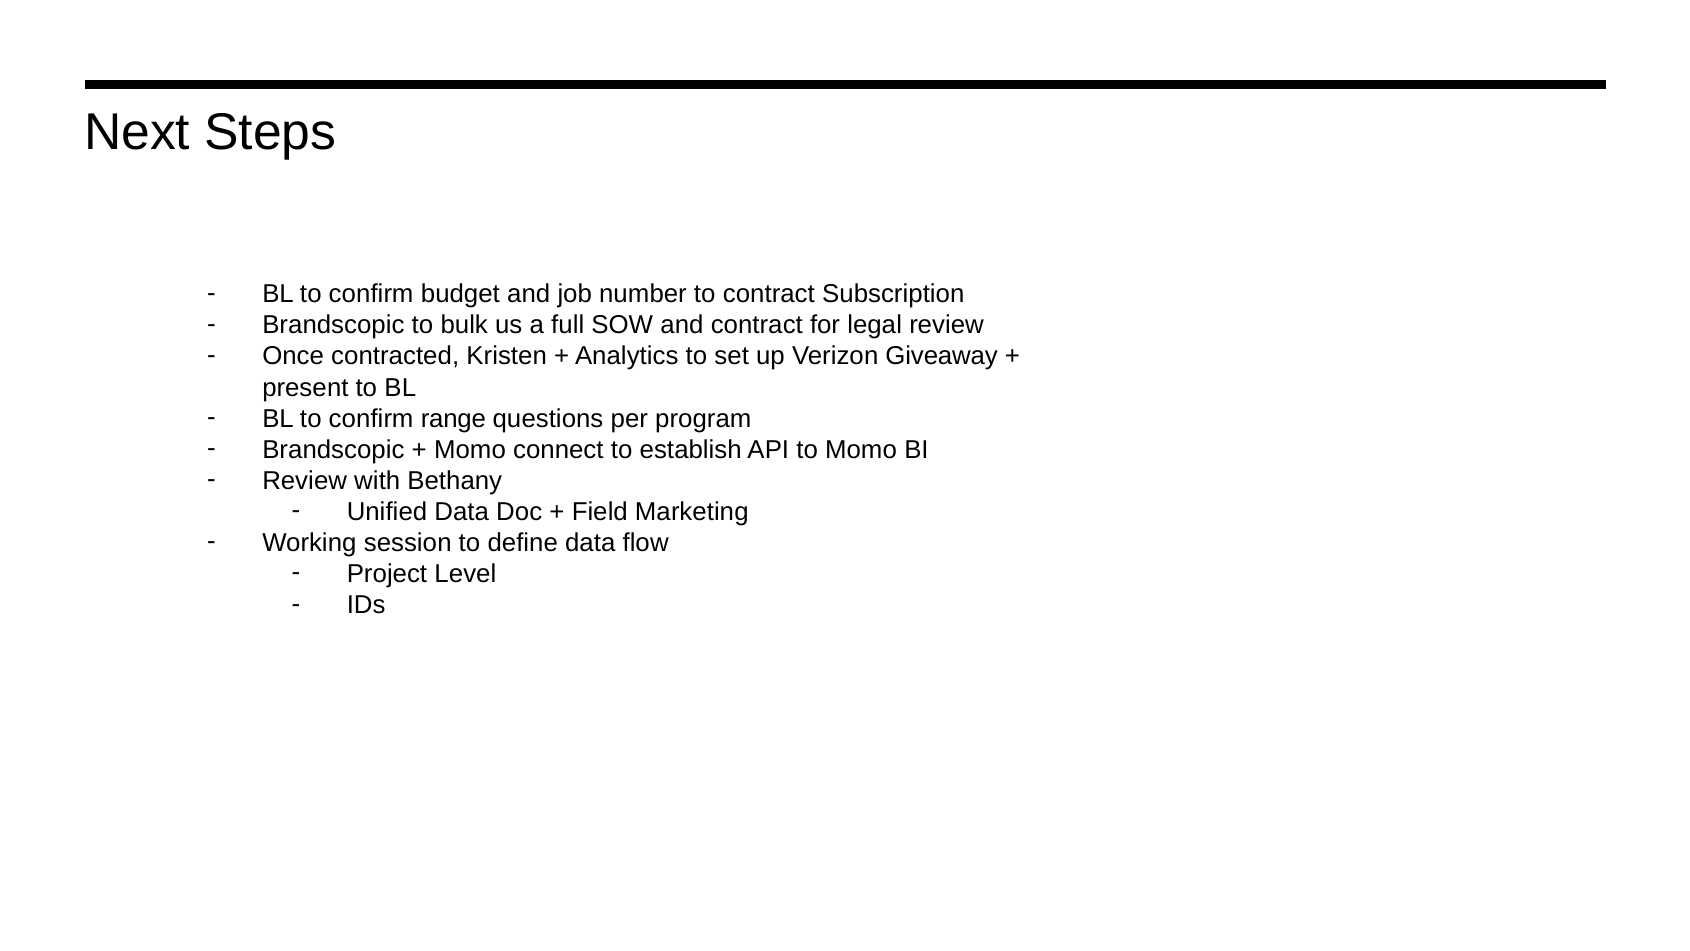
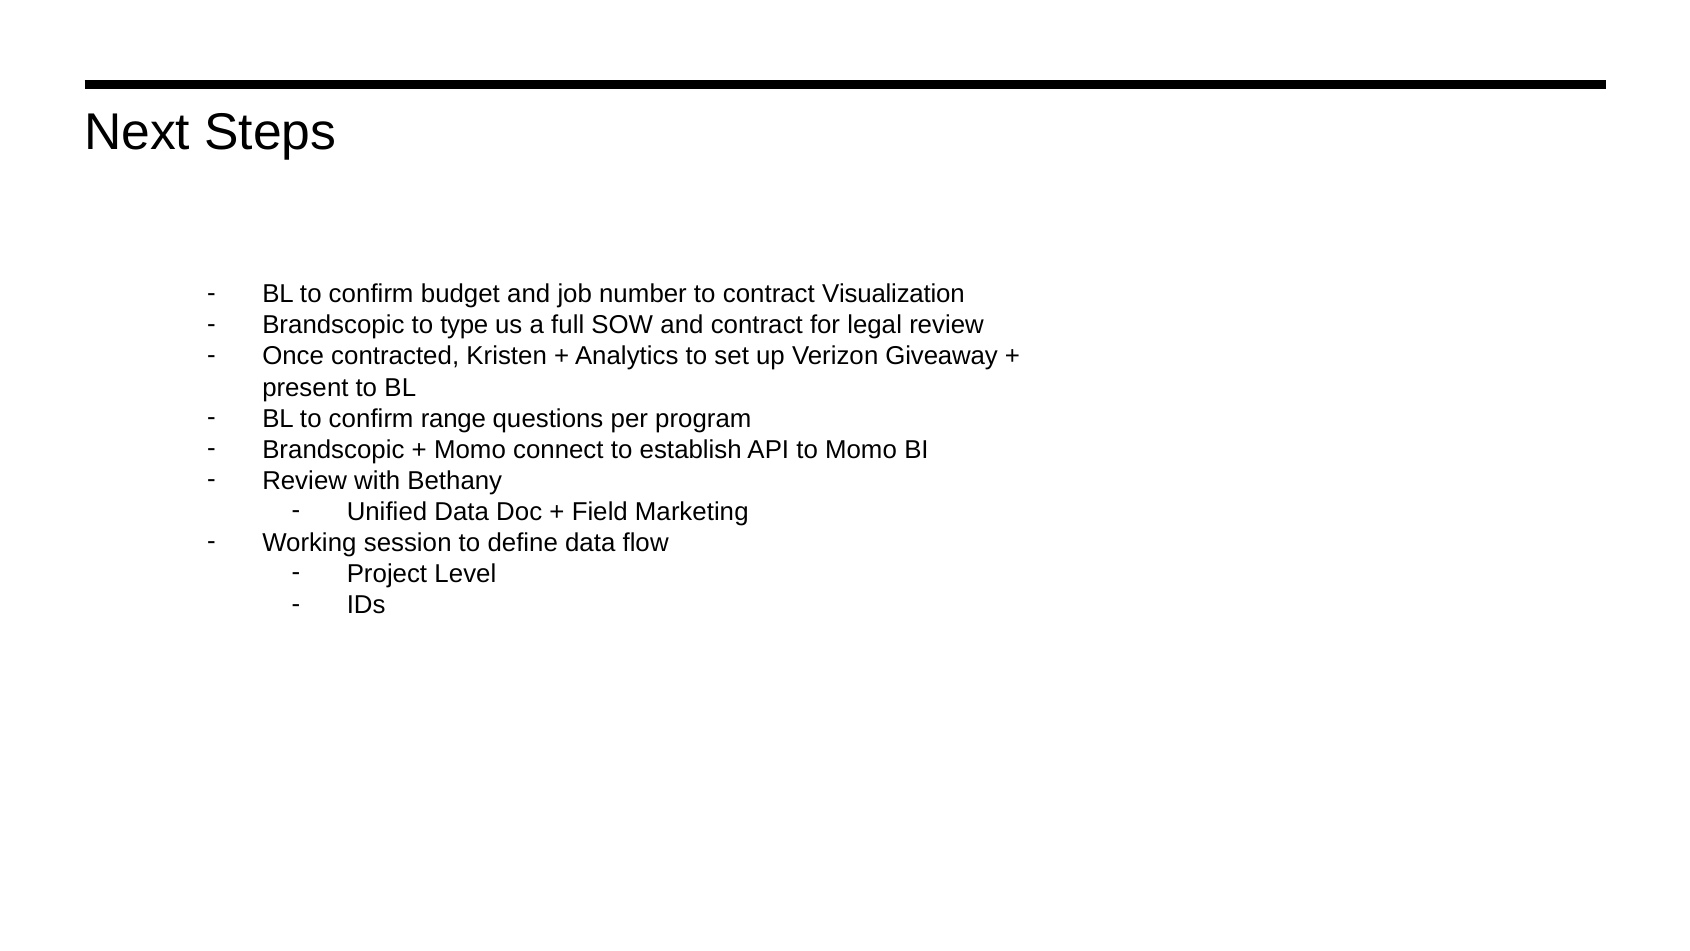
Subscription: Subscription -> Visualization (893, 294)
bulk: bulk -> type (464, 325)
